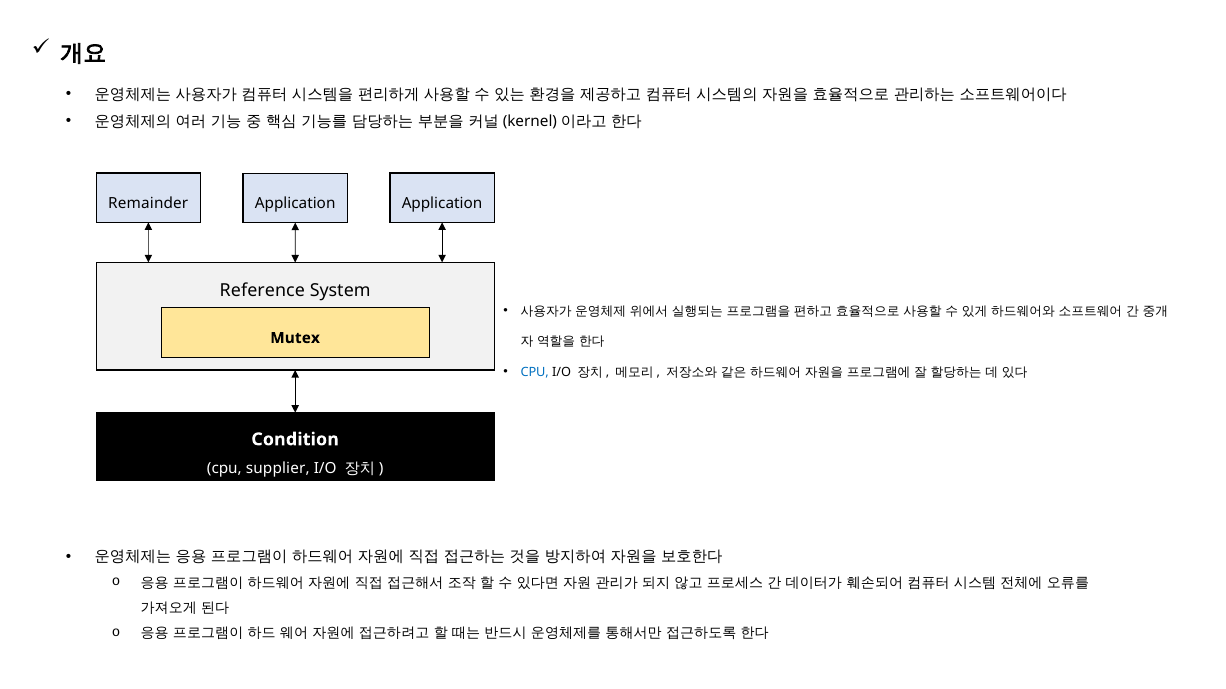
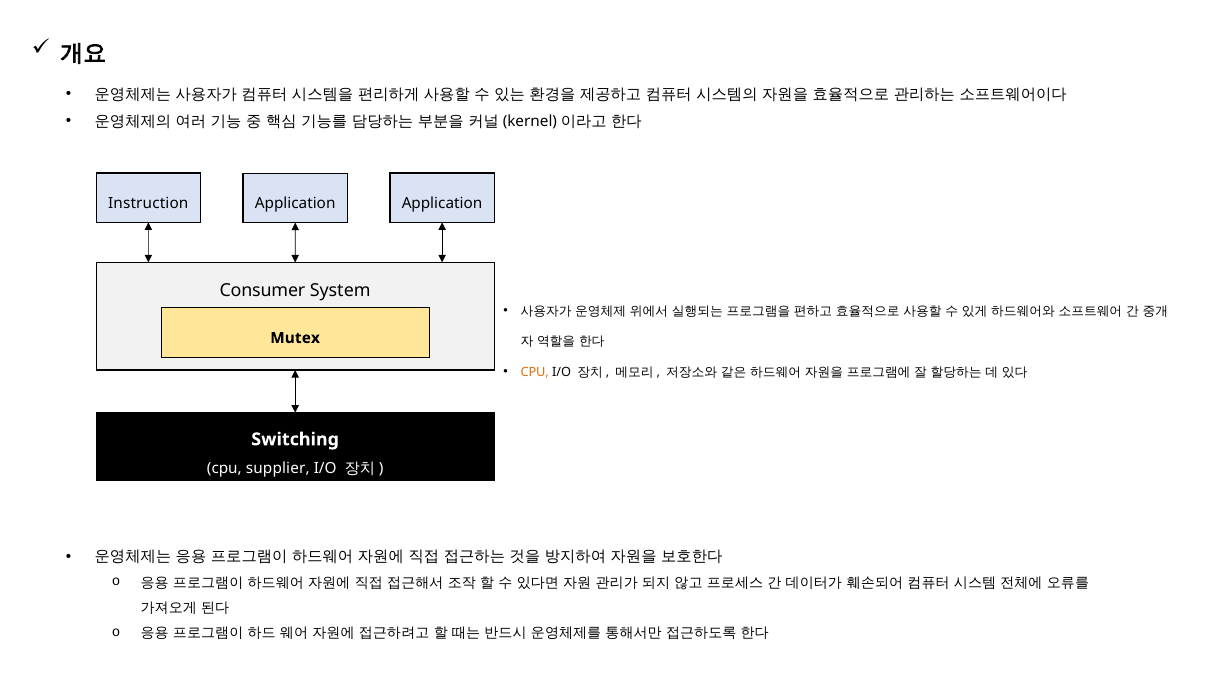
Remainder: Remainder -> Instruction (148, 204)
Reference: Reference -> Consumer (262, 291)
CPU colour: blue -> orange (535, 373)
Condition: Condition -> Switching (295, 440)
